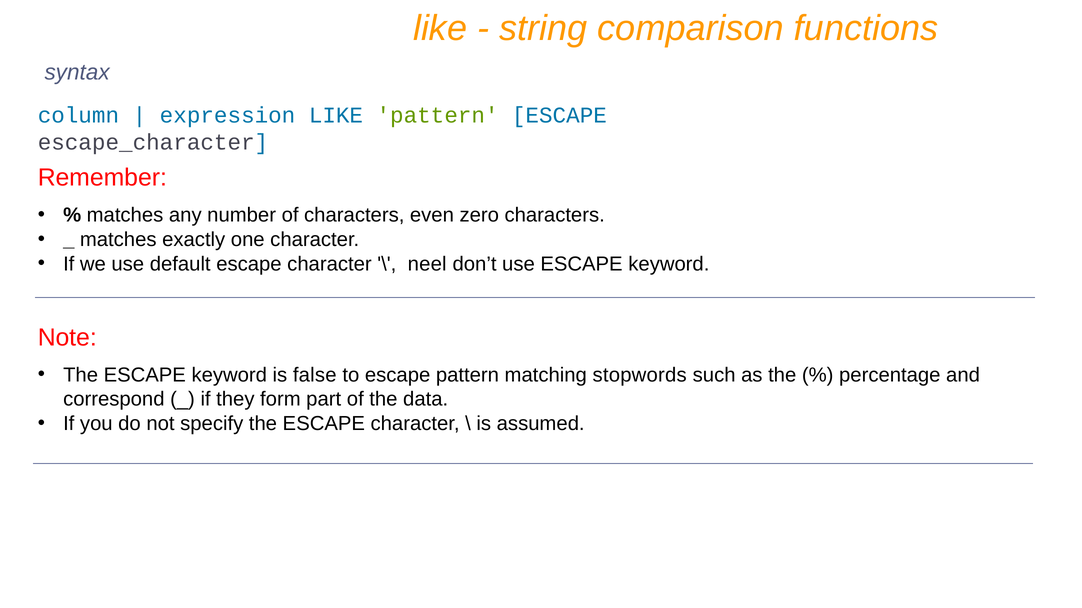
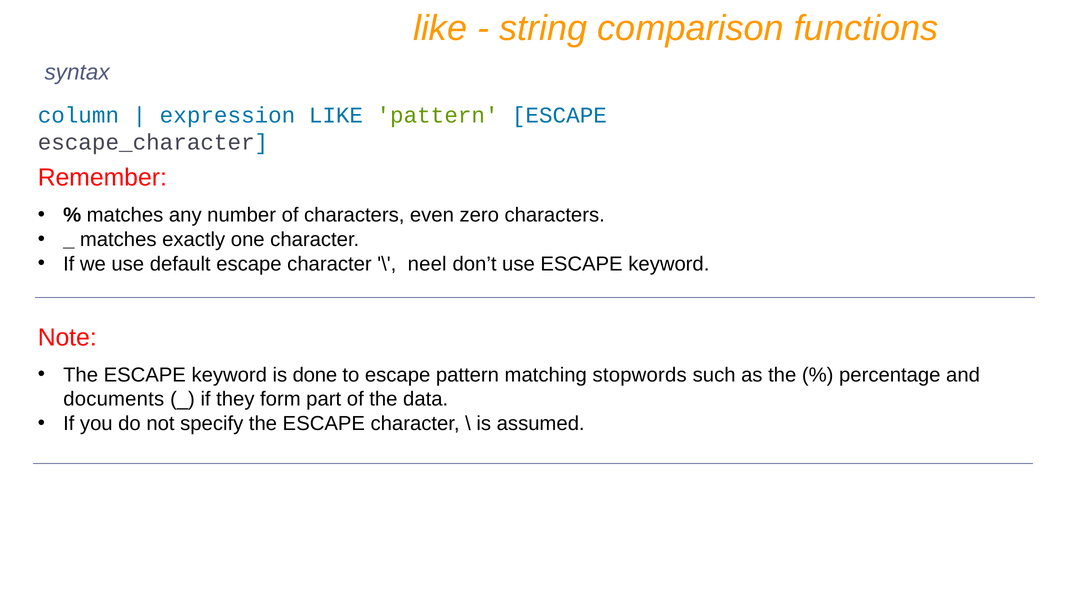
false: false -> done (315, 375)
correspond: correspond -> documents (114, 400)
